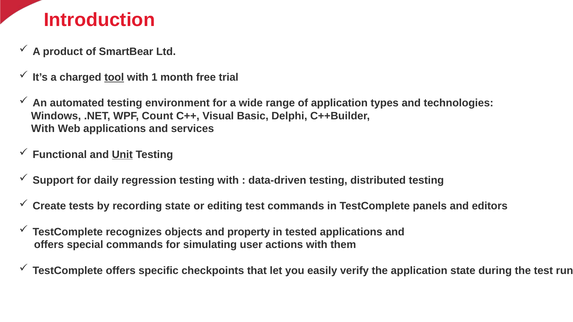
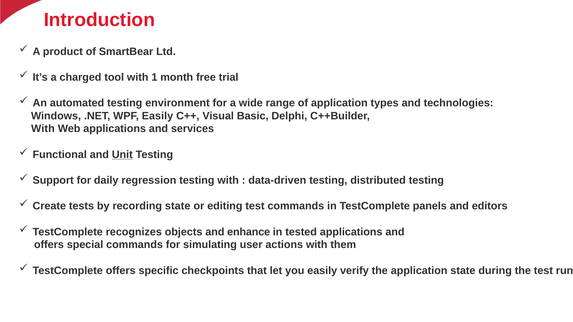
tool underline: present -> none (114, 77)
WPF Count: Count -> Easily (157, 116)
property: property -> enhance (249, 232)
